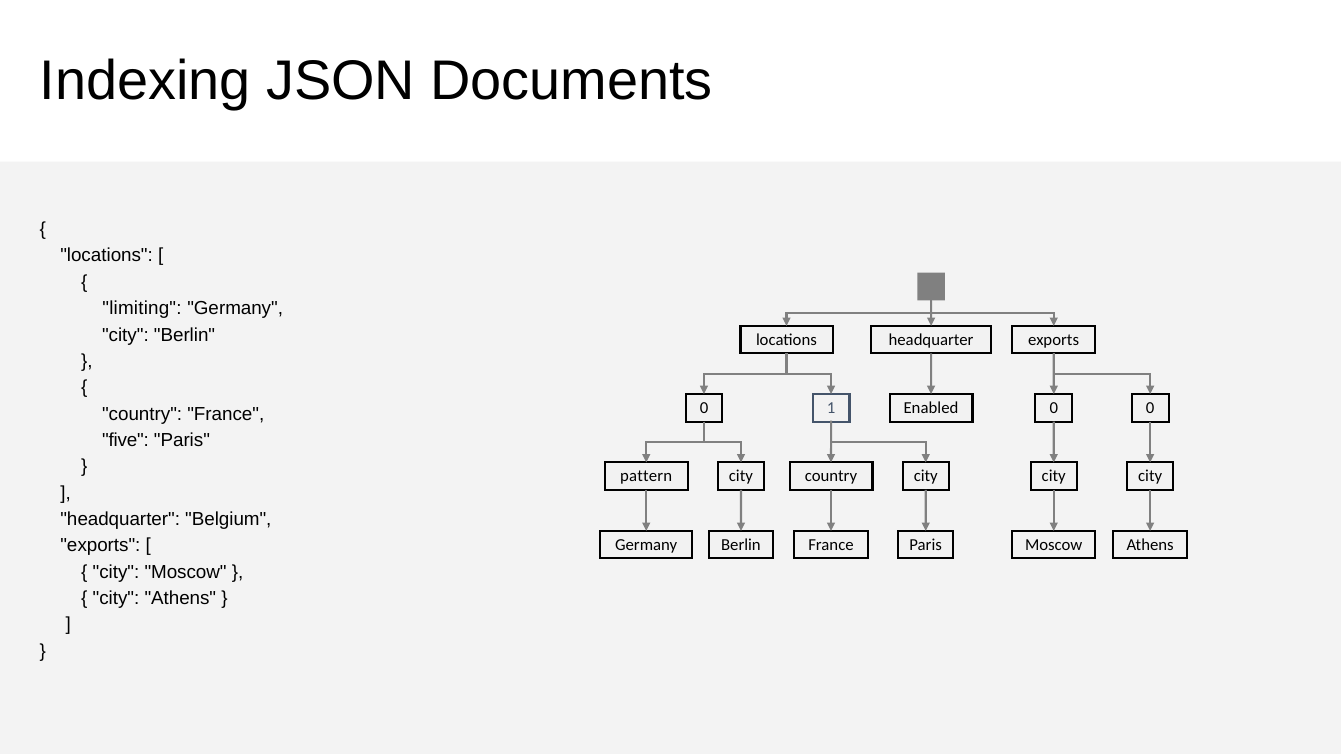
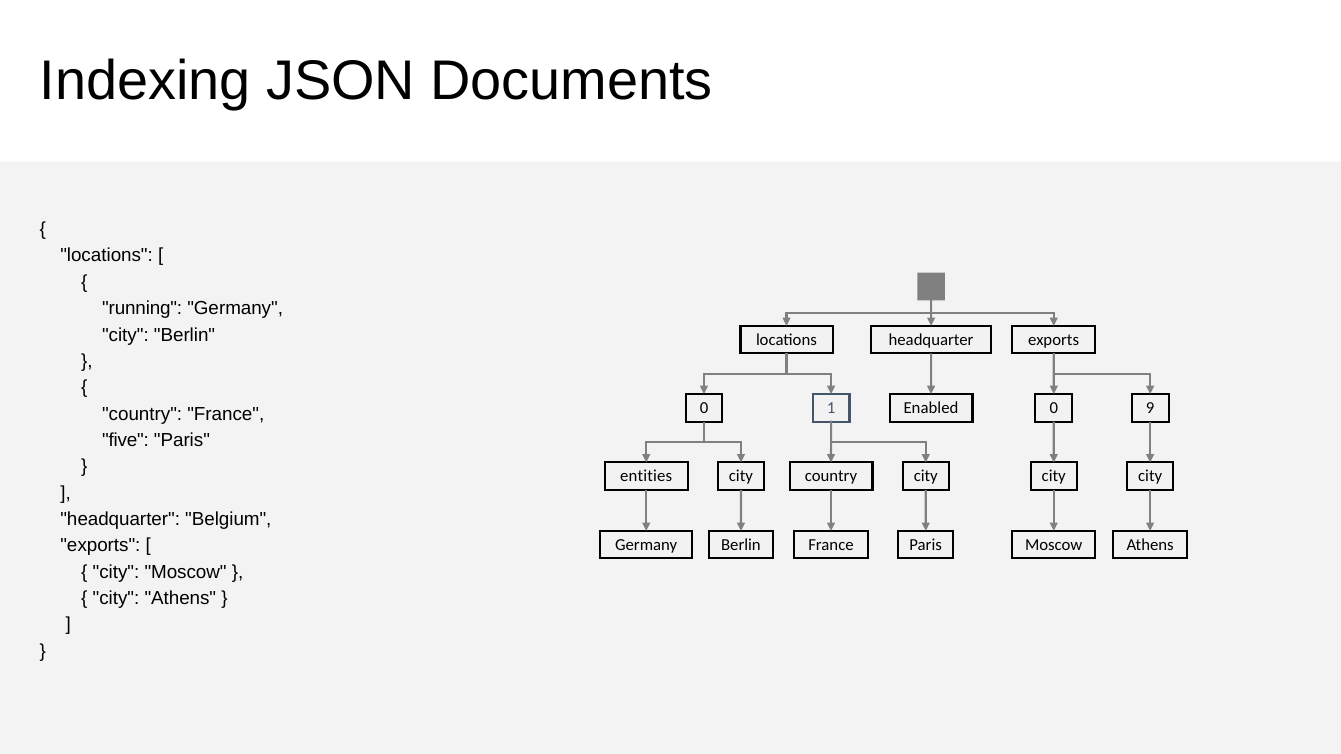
limiting: limiting -> running (142, 309)
0 0: 0 -> 9 (1150, 408)
pattern: pattern -> entities (646, 476)
